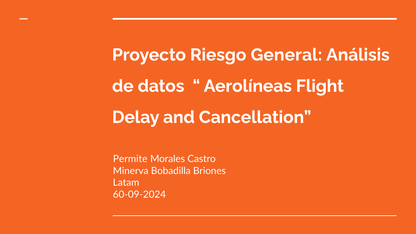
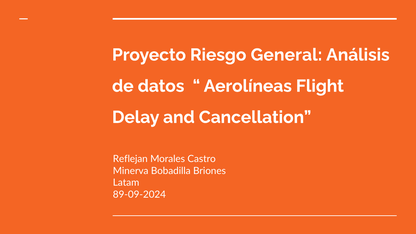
Permite: Permite -> Reflejan (130, 159)
60-09-2024: 60-09-2024 -> 89-09-2024 (139, 194)
